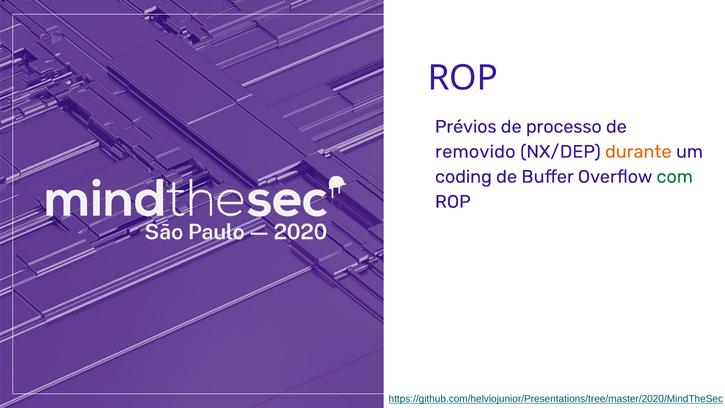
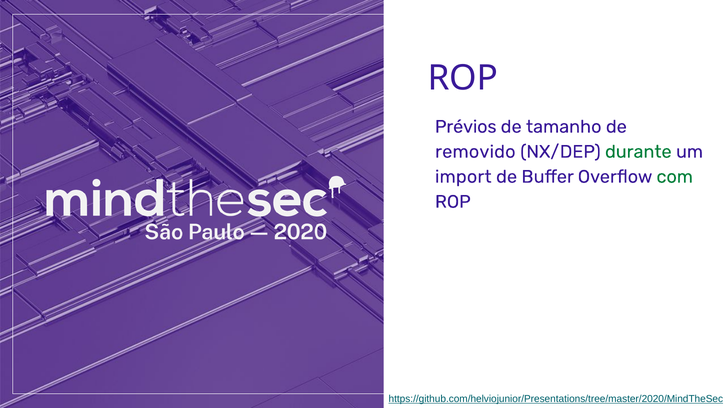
processo: processo -> tamanho (564, 127)
durante colour: orange -> green (638, 152)
coding: coding -> import (463, 177)
